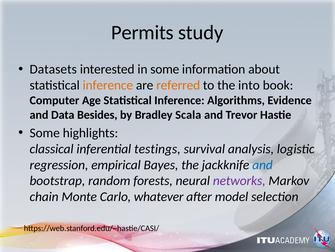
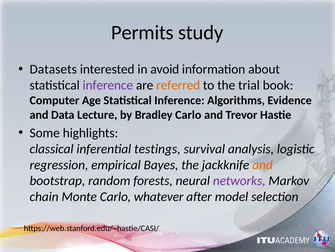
in some: some -> avoid (165, 69)
inference colour: orange -> purple (108, 85)
into: into -> trial (249, 85)
Besides: Besides -> Lecture (97, 115)
Bradley Scala: Scala -> Carlo (188, 115)
and colour: blue -> orange (262, 164)
